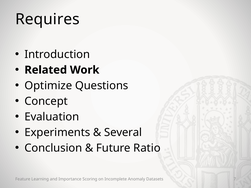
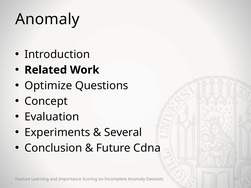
Requires: Requires -> Anomaly (47, 19)
Ratio: Ratio -> Cdna (147, 148)
